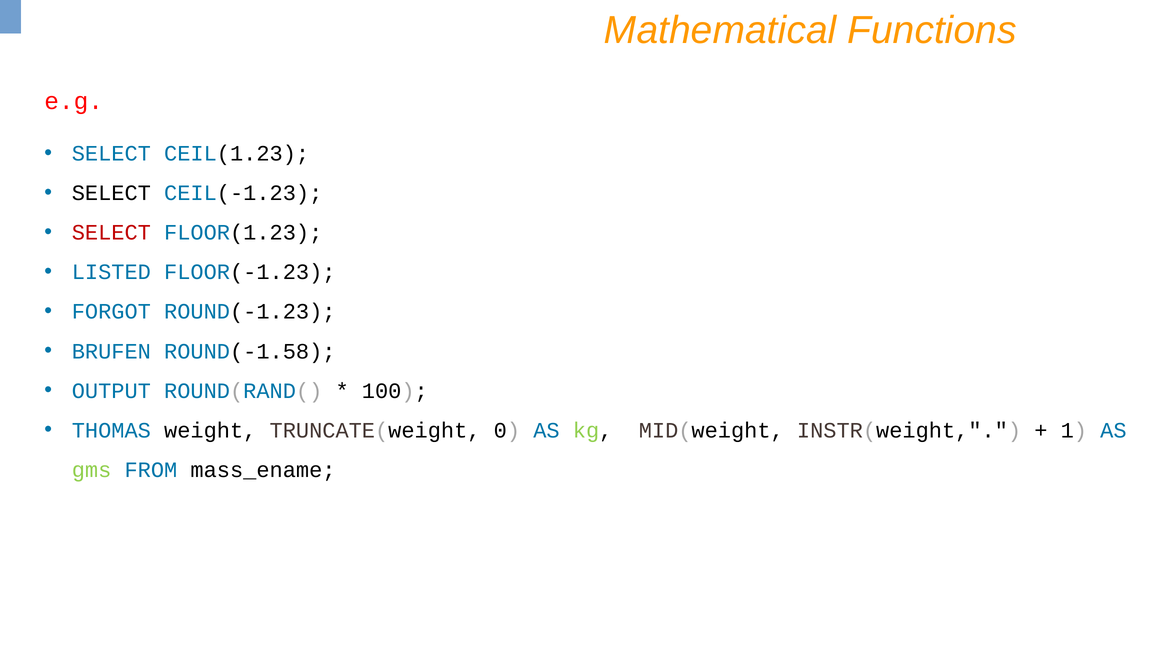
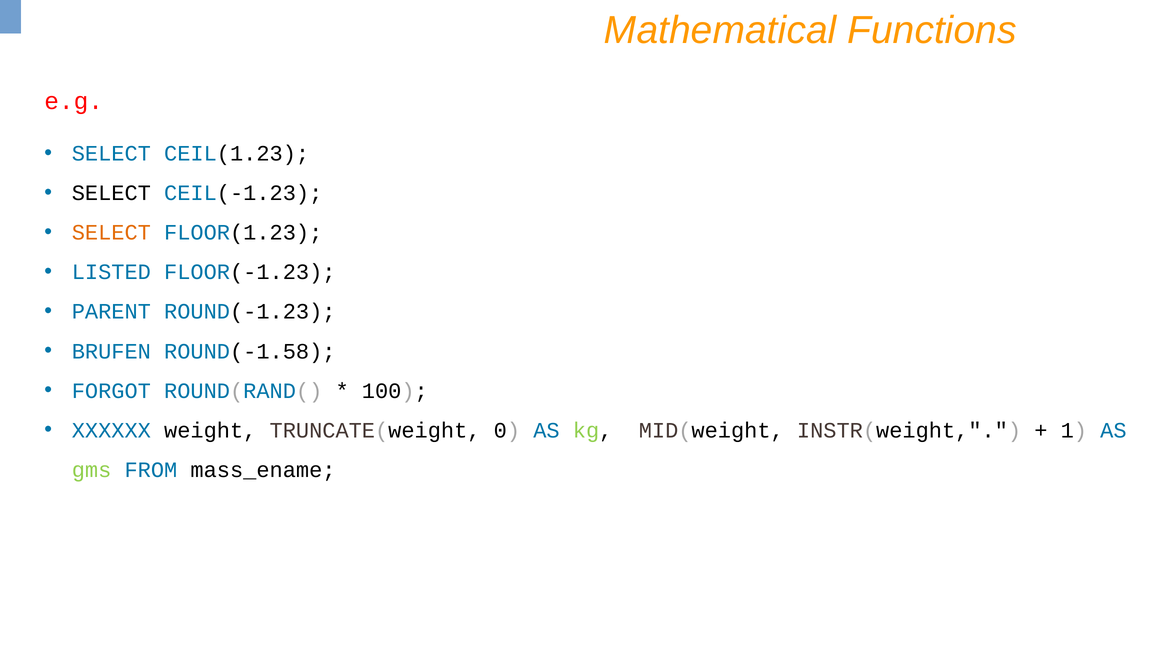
SELECT colour: red -> orange (111, 233)
FORGOT: FORGOT -> PARENT (111, 312)
OUTPUT: OUTPUT -> FORGOT (111, 391)
THOMAS: THOMAS -> XXXXXX (111, 431)
